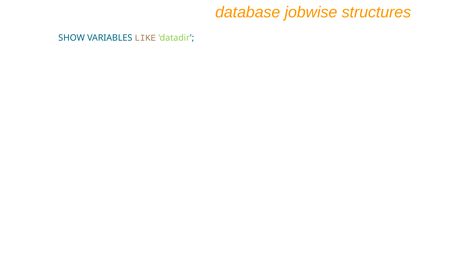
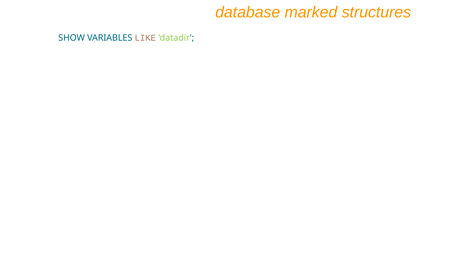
jobwise: jobwise -> marked (311, 12)
